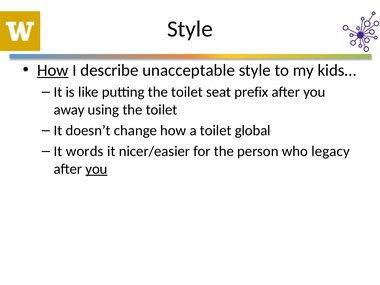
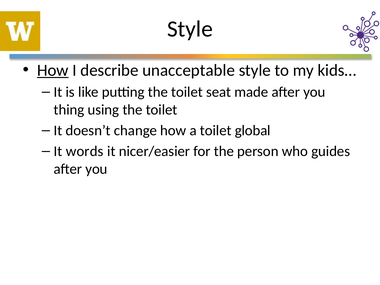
prefix: prefix -> made (251, 92)
away: away -> thing (69, 110)
legacy: legacy -> guides (331, 151)
you underline: present -> none (96, 169)
